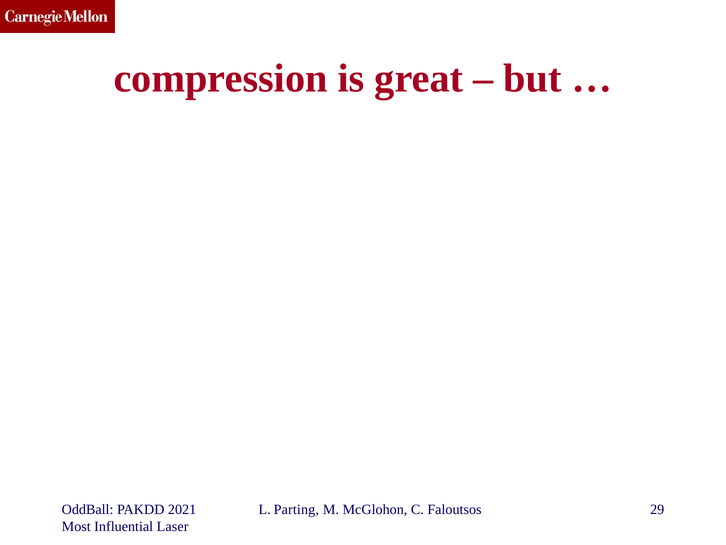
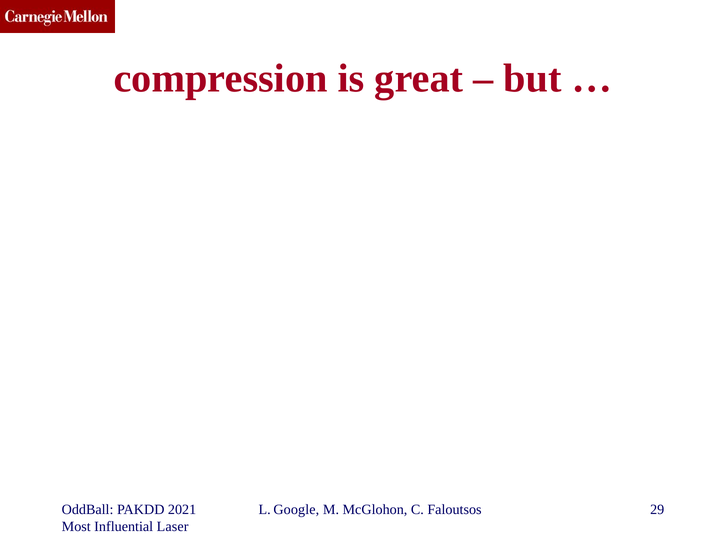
Parting: Parting -> Google (296, 509)
